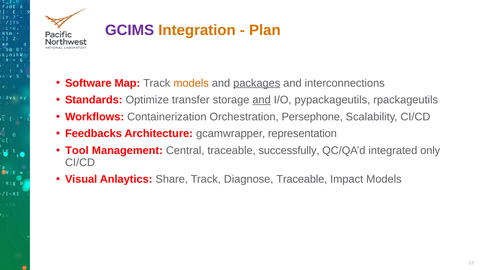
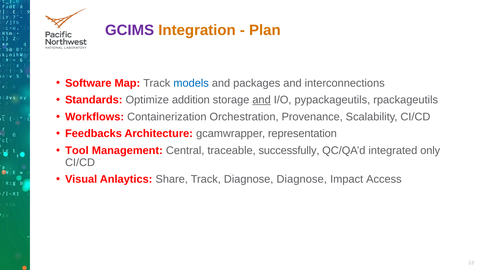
models colour: orange -> blue (191, 83)
packages underline: present -> none (257, 83)
transfer: transfer -> addition (191, 100)
Persephone: Persephone -> Provenance (312, 117)
Diagnose Traceable: Traceable -> Diagnose (302, 179)
Impact Models: Models -> Access (384, 179)
